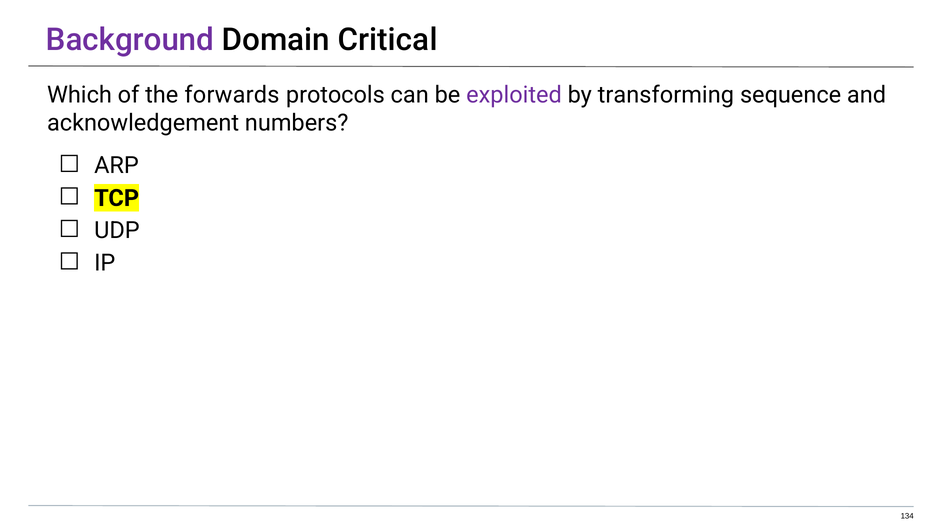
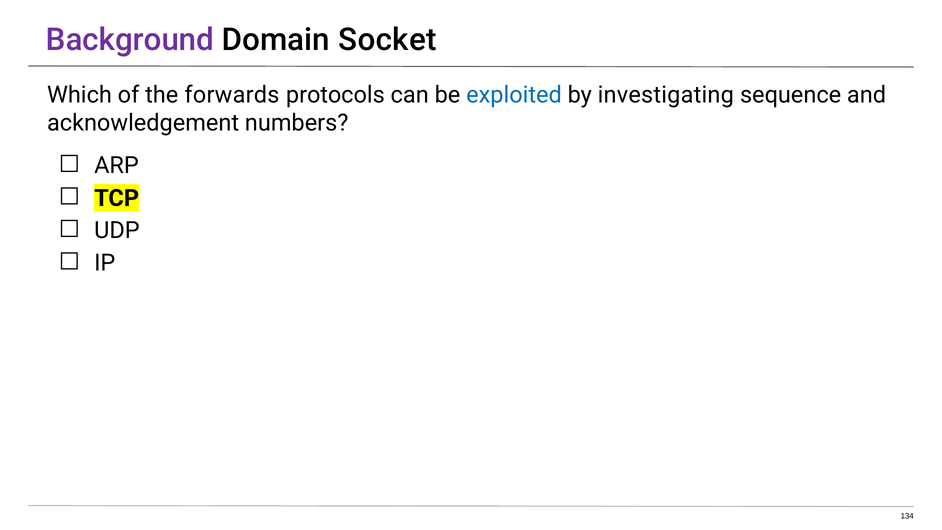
Critical: Critical -> Socket (387, 40)
exploited colour: purple -> blue (514, 95)
transforming: transforming -> investigating (666, 95)
